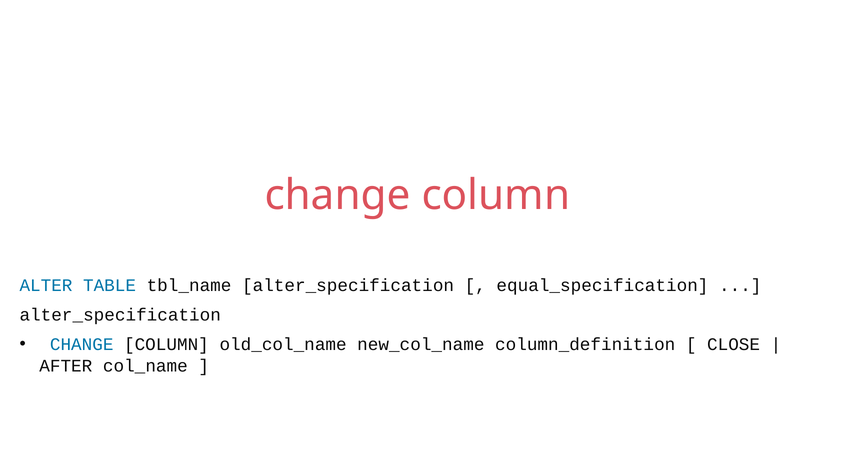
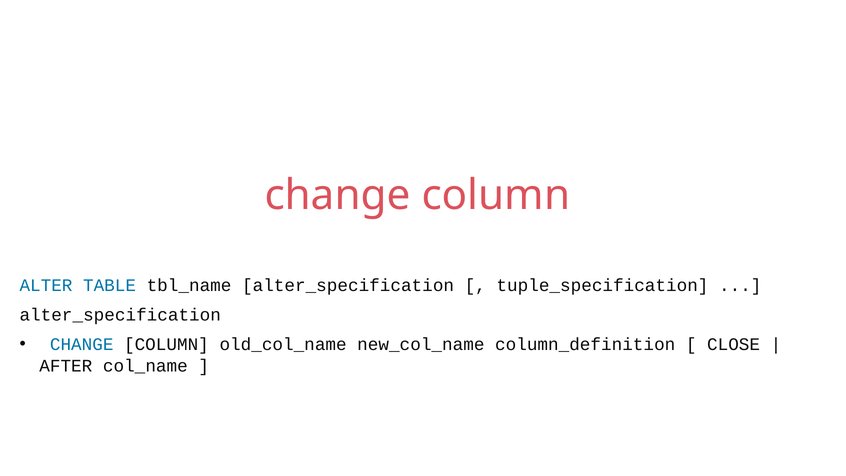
equal_specification: equal_specification -> tuple_specification (602, 285)
